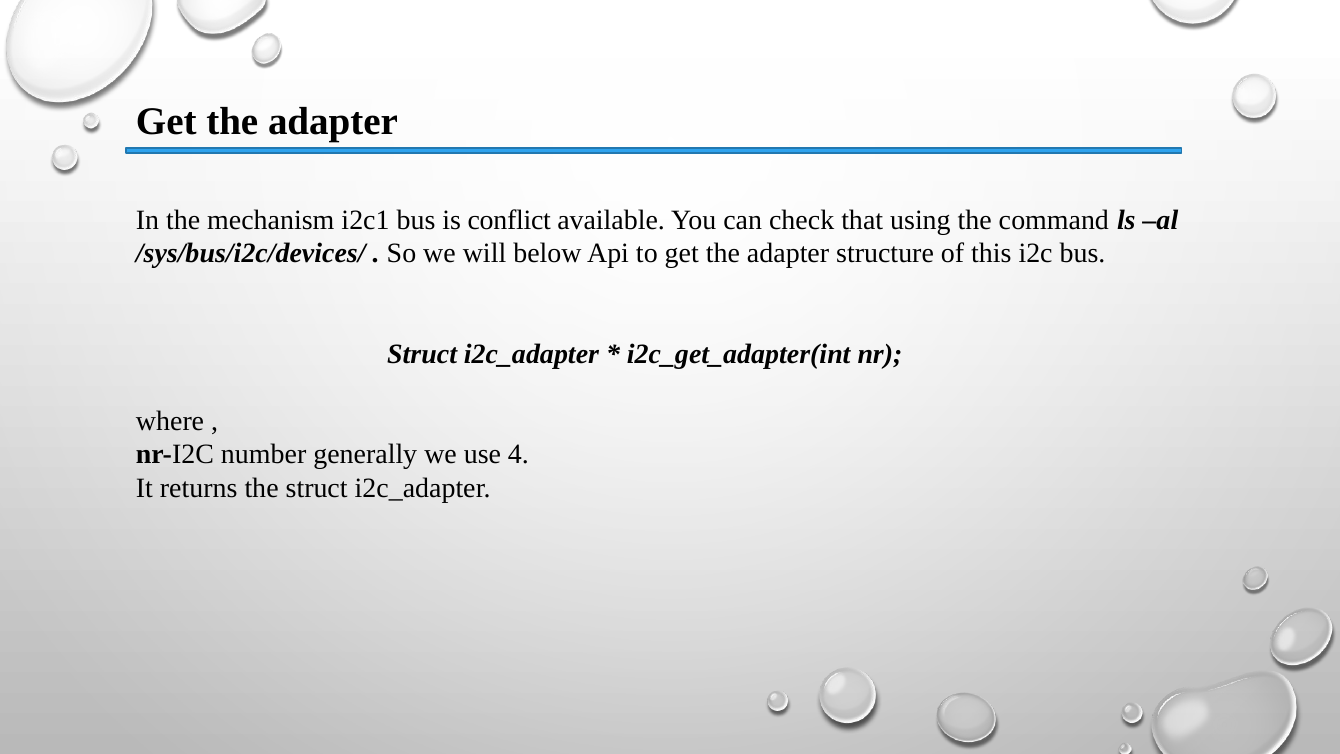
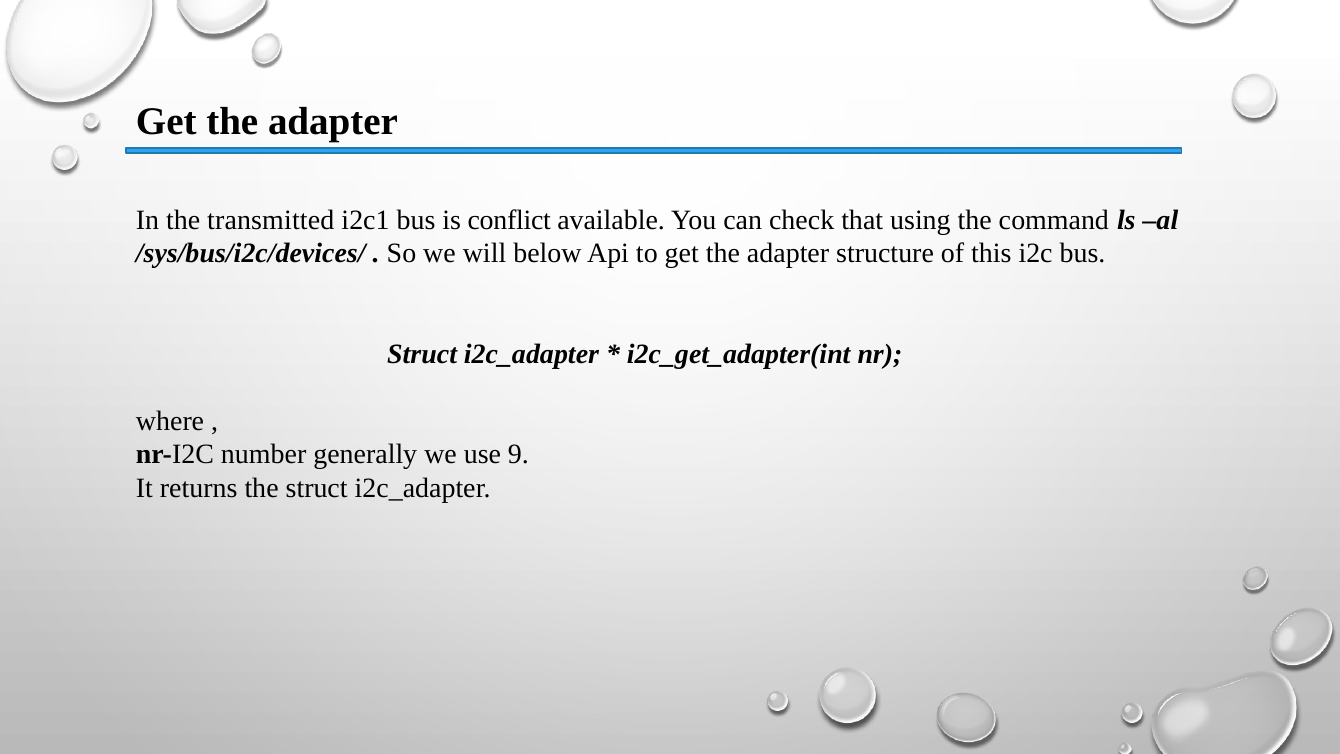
mechanism: mechanism -> transmitted (271, 220)
4: 4 -> 9 (518, 455)
